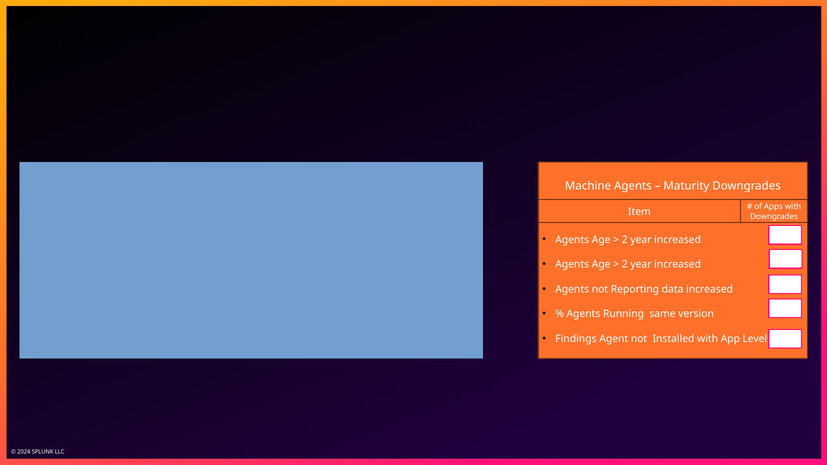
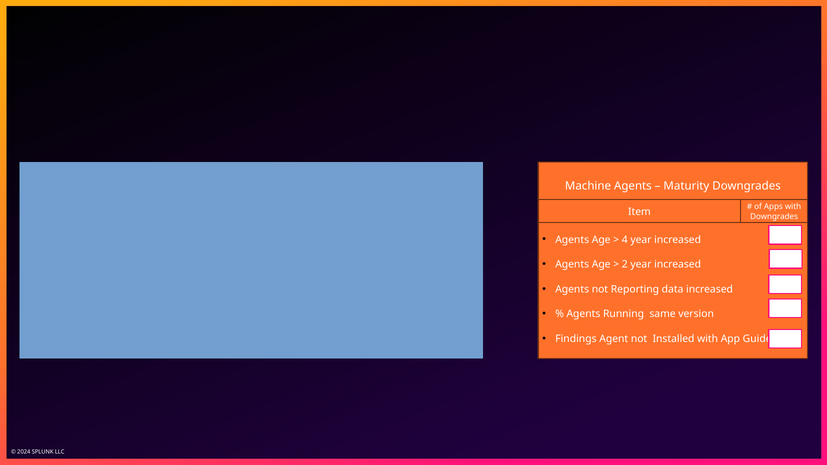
2: 2 -> 4 (625, 240)
Levels: Levels -> Guide (757, 339)
